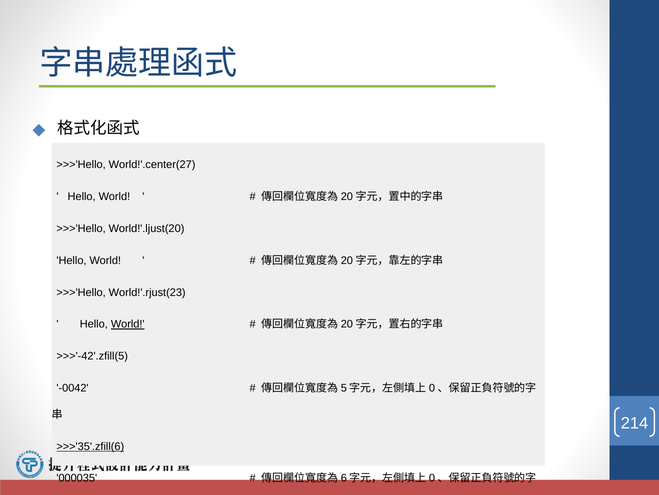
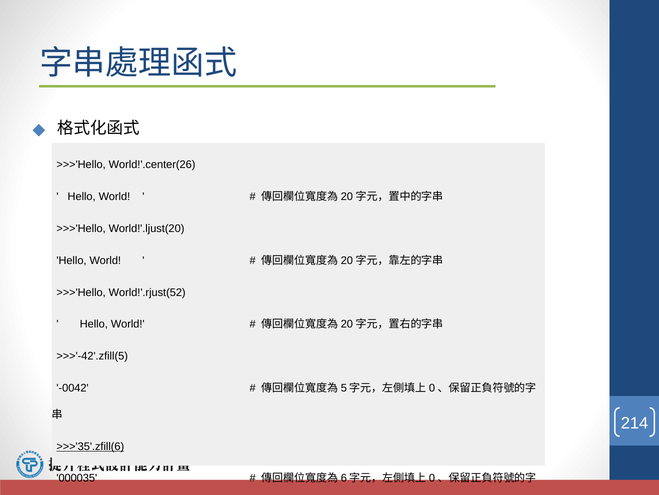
World!'.center(27: World!'.center(27 -> World!'.center(26 (152, 165)
World!'.rjust(23: World!'.rjust(23 -> World!'.rjust(52 (147, 292)
World underline: present -> none (128, 324)
